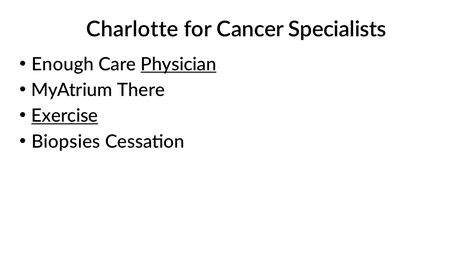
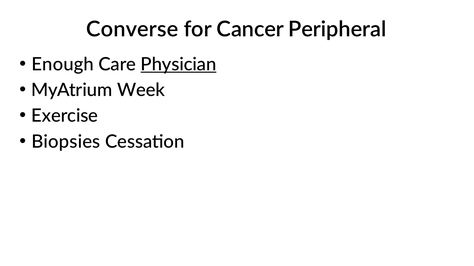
Charlotte: Charlotte -> Converse (132, 29)
Specialists: Specialists -> Peripheral (337, 29)
There: There -> Week (141, 90)
Exercise underline: present -> none (65, 116)
